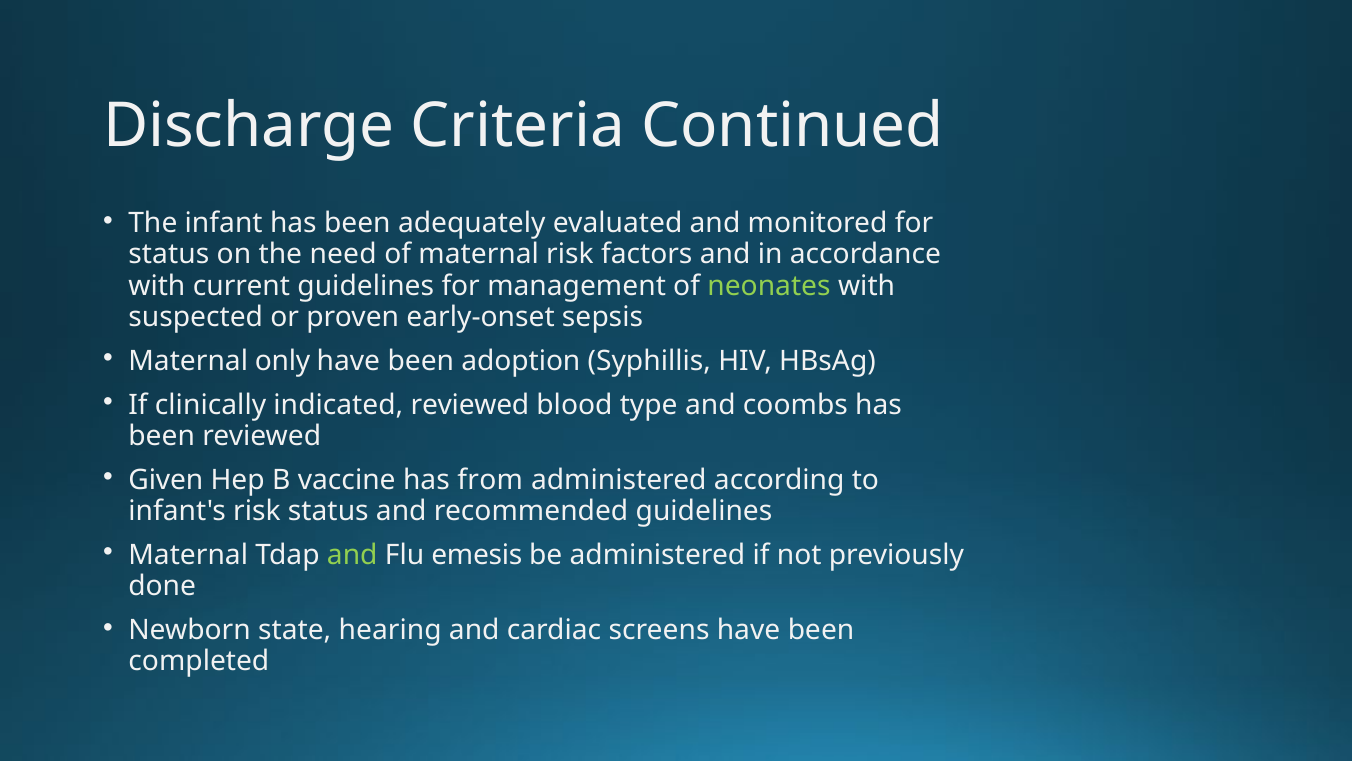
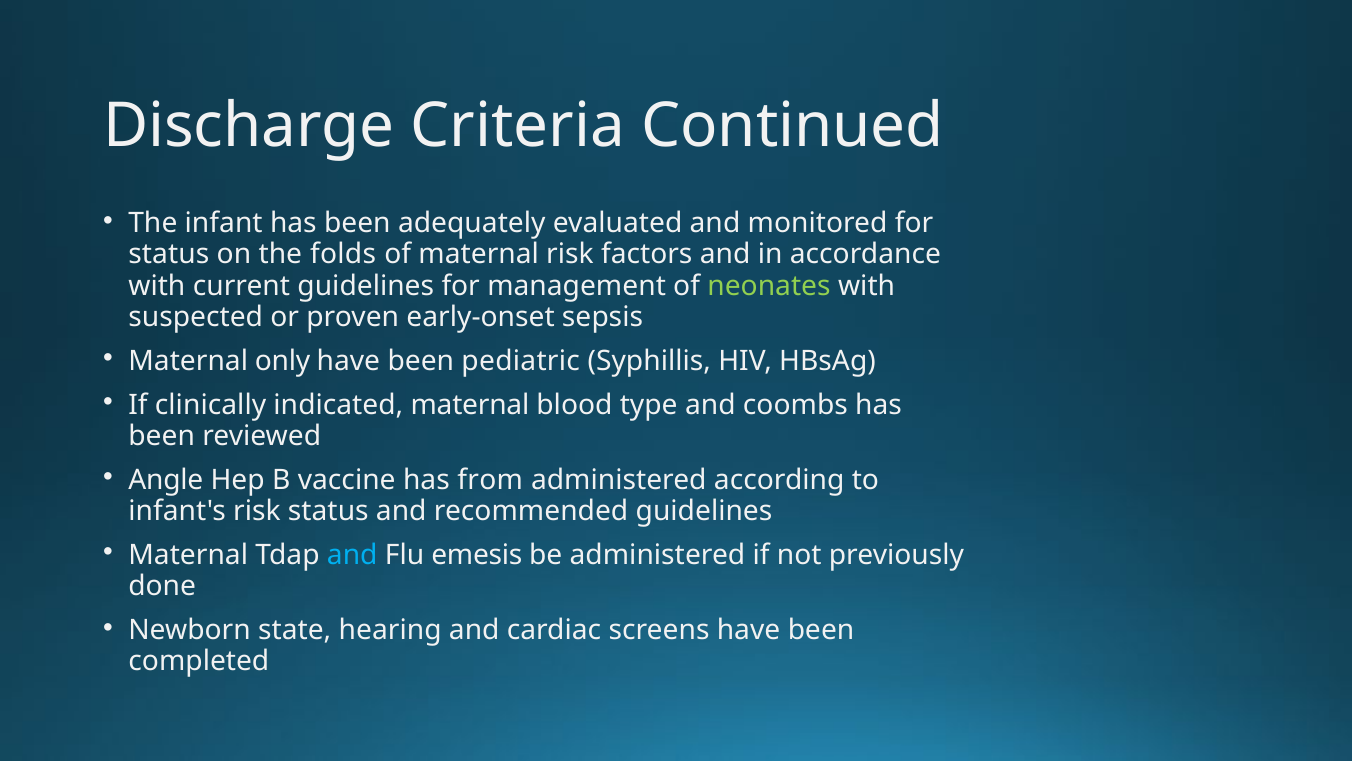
need: need -> folds (343, 254)
adoption: adoption -> pediatric (521, 361)
indicated reviewed: reviewed -> maternal (470, 405)
Given: Given -> Angle (166, 480)
and colour: light green -> light blue (352, 555)
